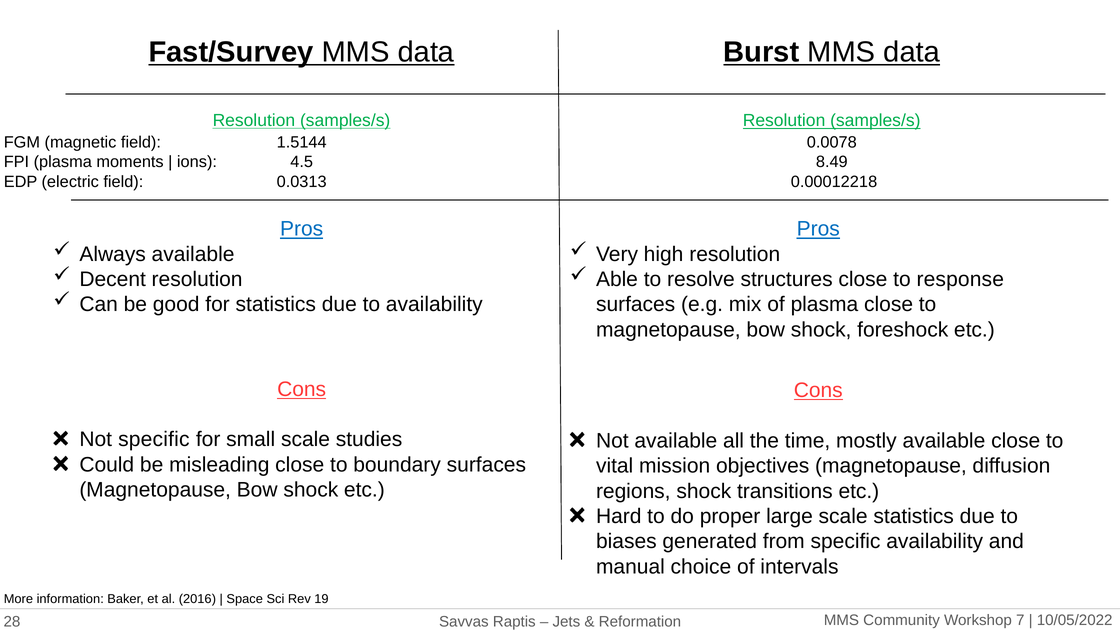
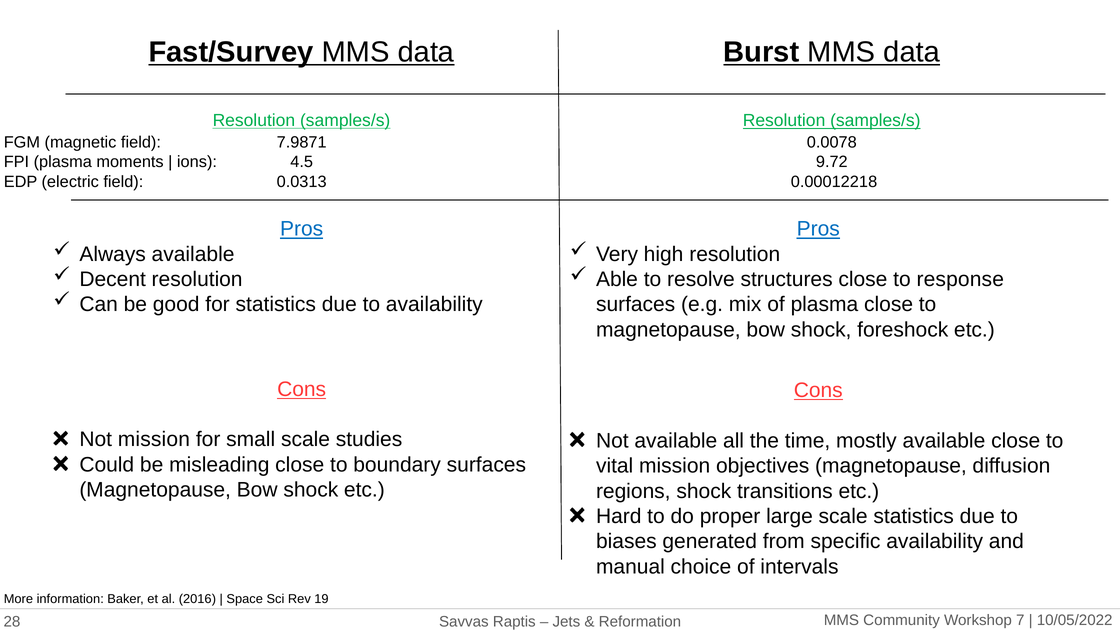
1.5144: 1.5144 -> 7.9871 (302, 142)
8.49: 8.49 -> 9.72 (832, 162)
Not specific: specific -> mission (154, 440)
